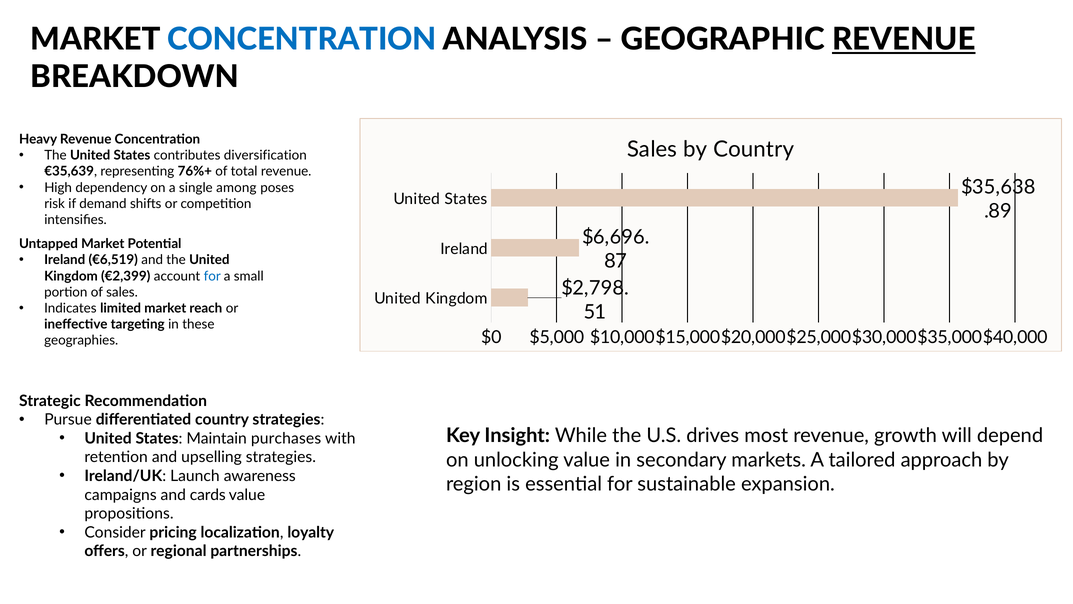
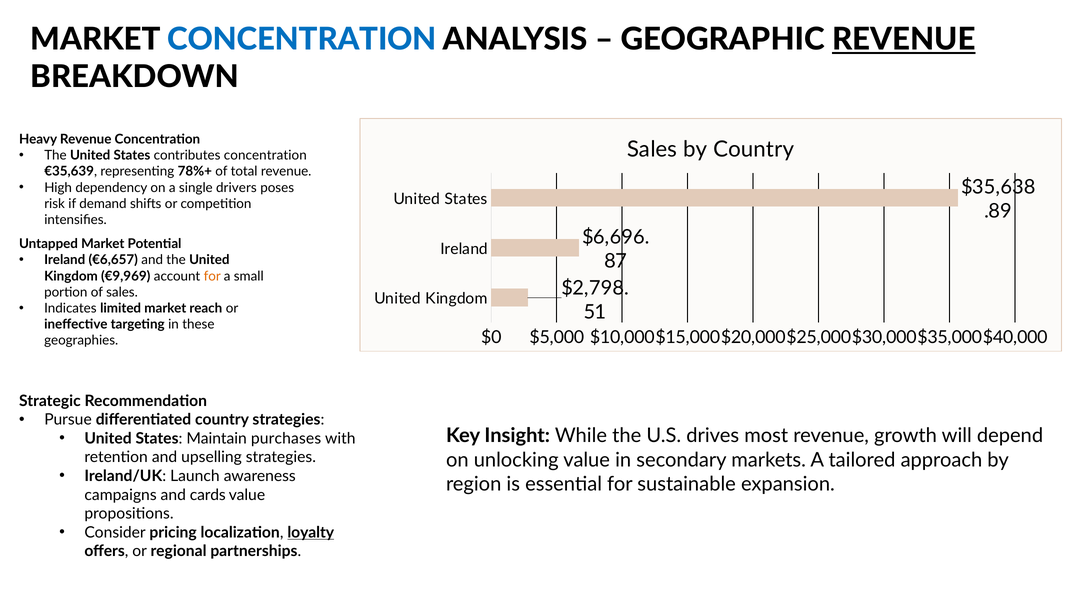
contributes diversification: diversification -> concentration (265, 155)
76%+: 76%+ -> 78%+ (195, 171)
among: among -> drivers (236, 187)
€6,519: €6,519 -> €6,657 (113, 260)
€2,399: €2,399 -> €9,969 (126, 276)
for colour: blue -> orange (212, 276)
loyalty underline: none -> present (311, 532)
